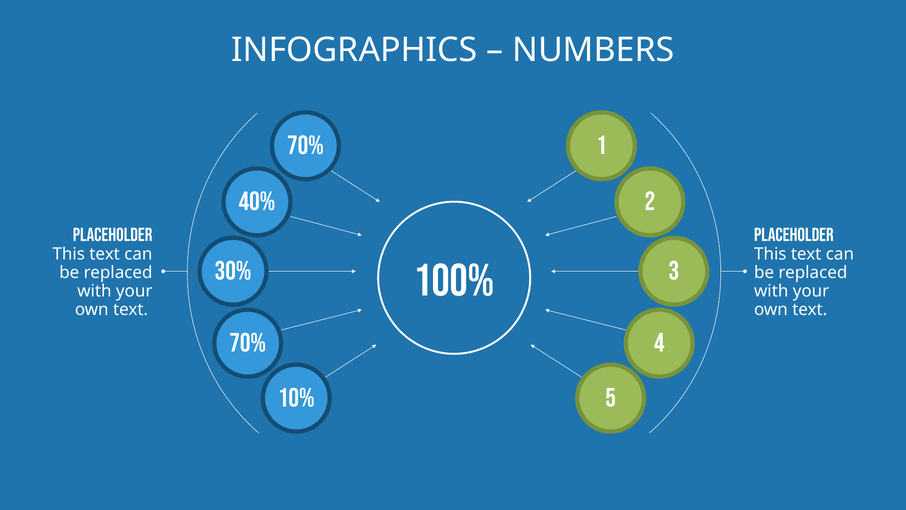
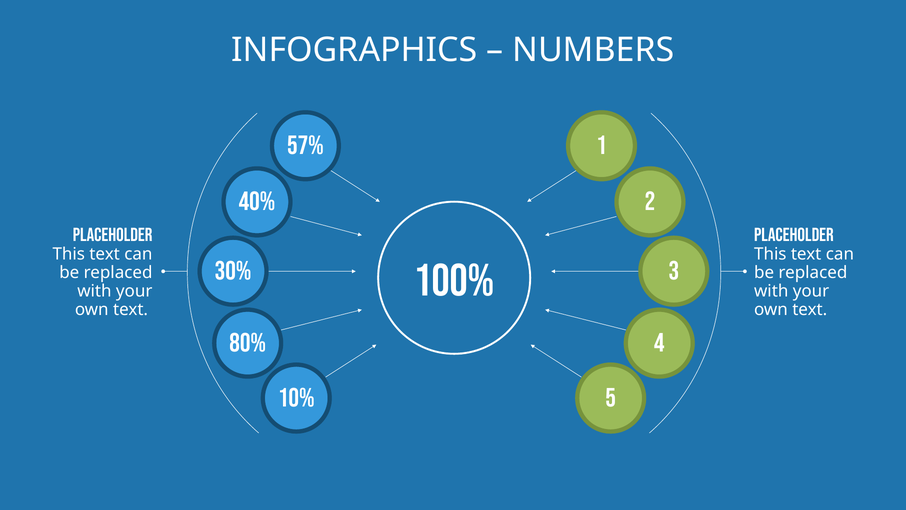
70%: 70% -> 57% (305, 145)
70%: 70% -> 80% (248, 343)
